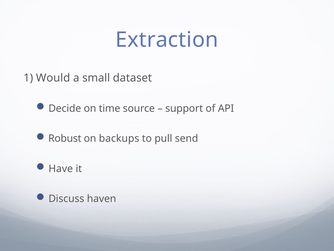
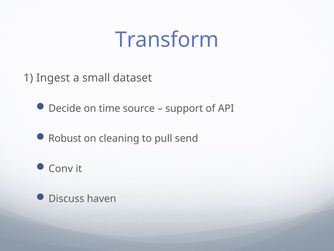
Extraction: Extraction -> Transform (167, 40)
Would: Would -> Ingest (53, 78)
backups: backups -> cleaning (119, 138)
Have: Have -> Conv (61, 168)
